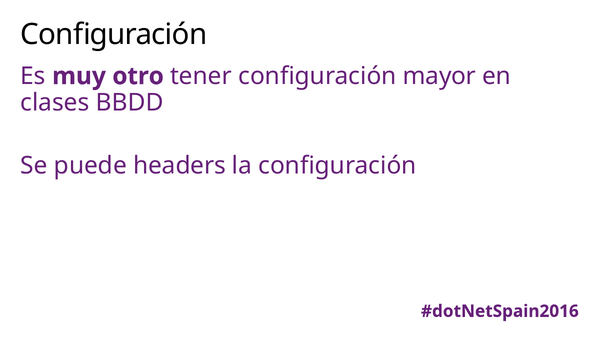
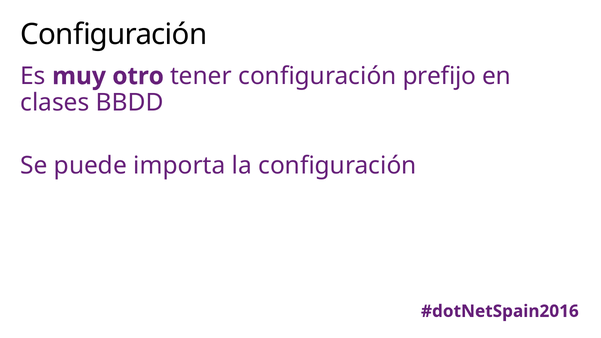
mayor: mayor -> prefijo (439, 76)
headers: headers -> importa (179, 165)
